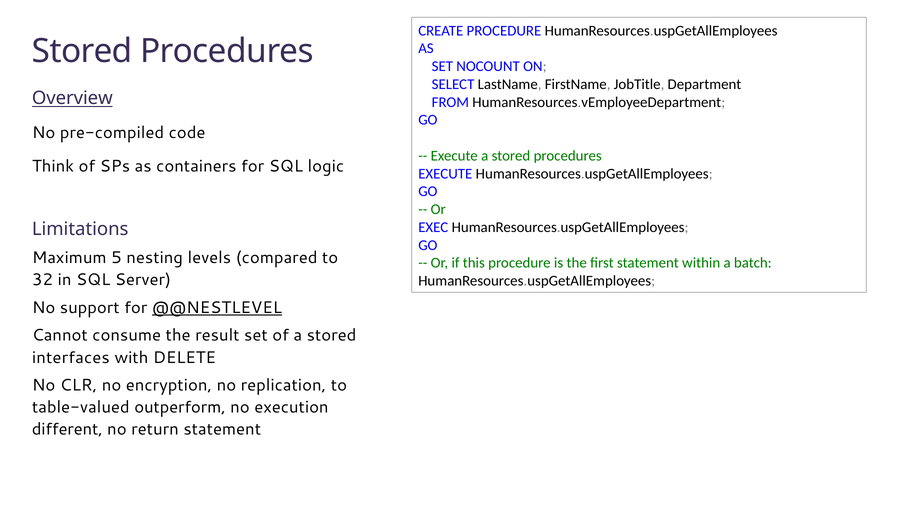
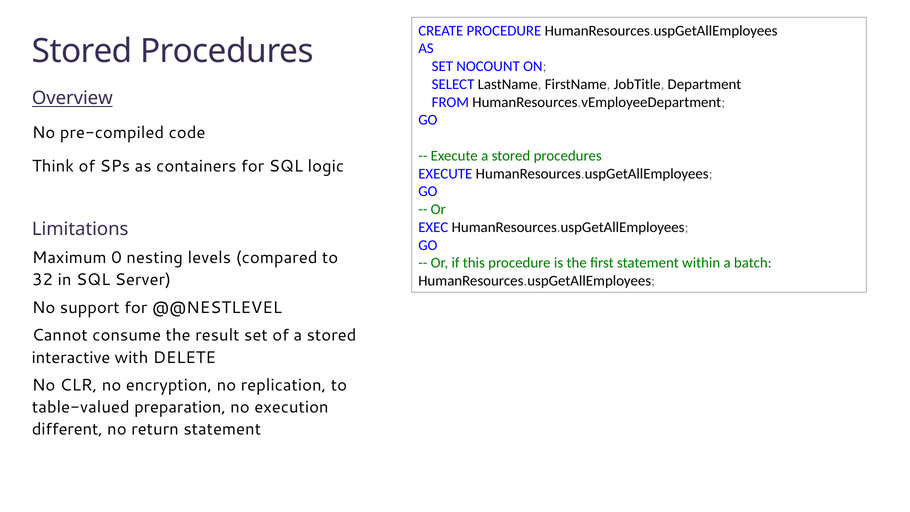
5: 5 -> 0 (117, 258)
@@NESTLEVEL underline: present -> none (217, 308)
interfaces: interfaces -> interactive (71, 357)
outperform: outperform -> preparation (180, 407)
